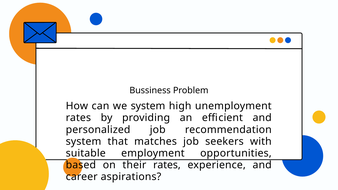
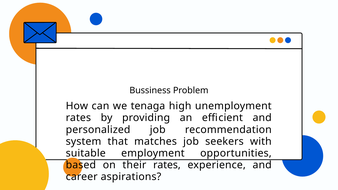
we system: system -> tenaga (148, 106)
